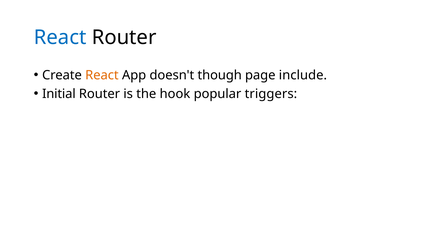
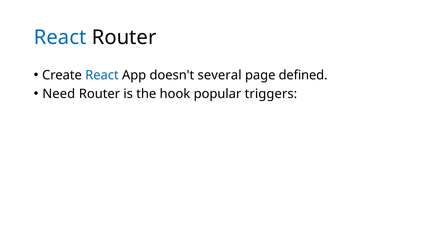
React colour: orange -> blue (102, 75)
though: though -> several (220, 75)
include: include -> defined (303, 75)
Initial: Initial -> Need (59, 94)
